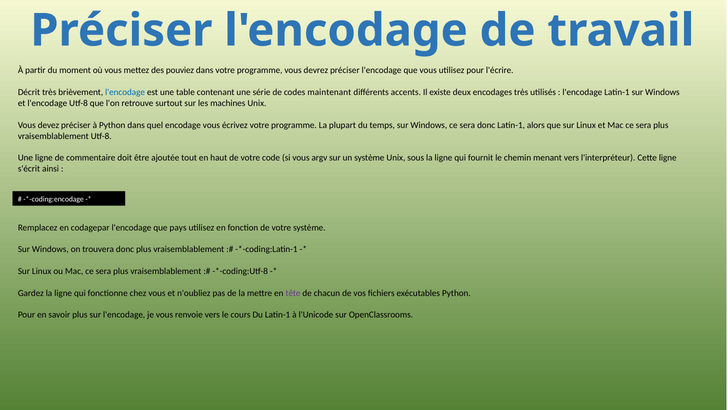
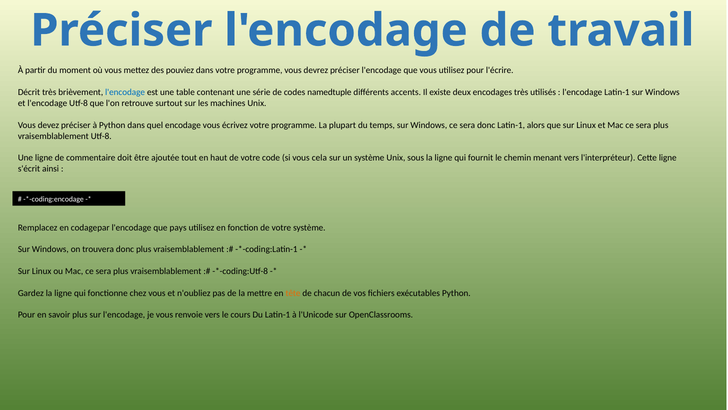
maintenant: maintenant -> namedtuple (329, 92)
argv: argv -> cela (319, 158)
tête colour: purple -> orange (293, 293)
